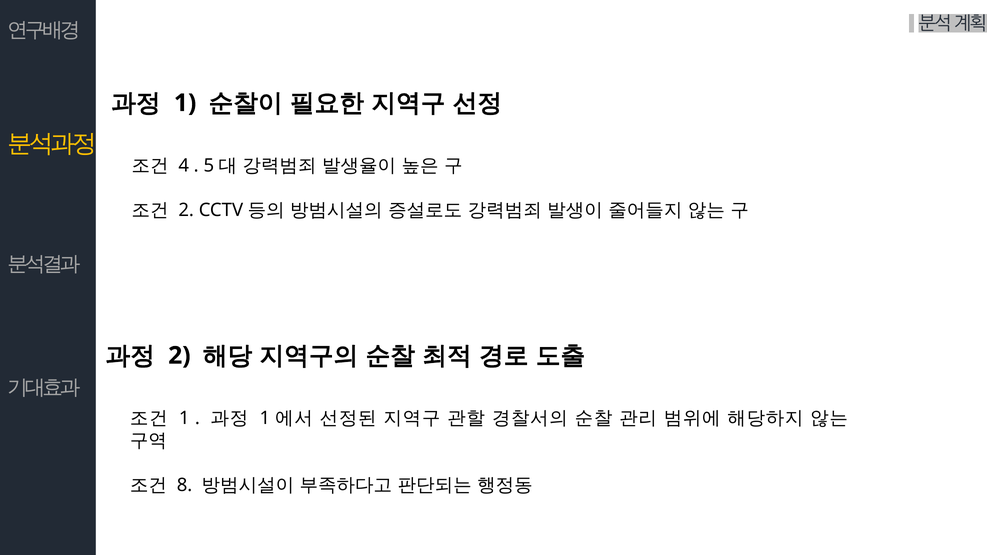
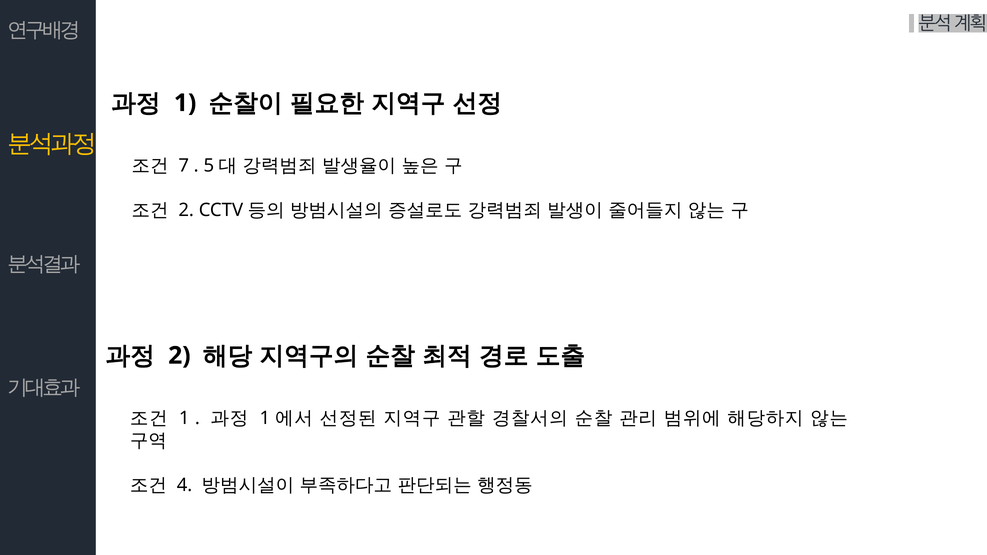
4: 4 -> 7 (184, 166)
8: 8 -> 4 (185, 485)
